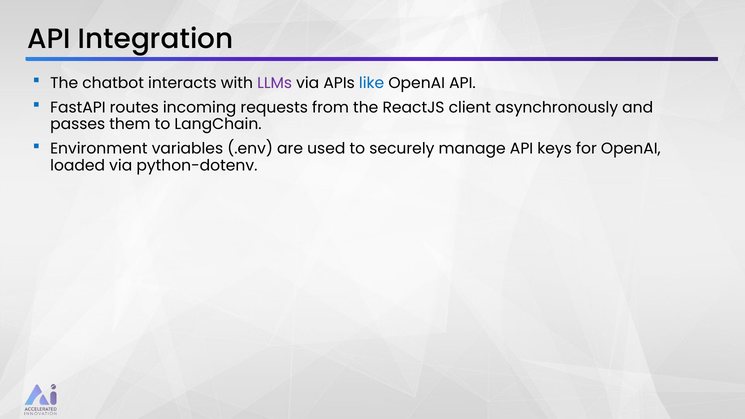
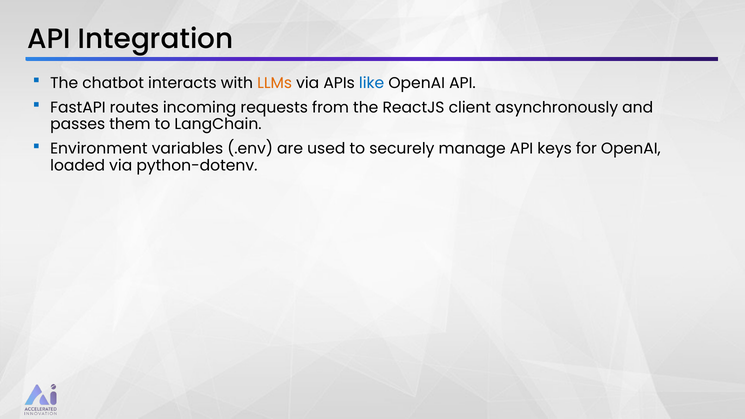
LLMs colour: purple -> orange (275, 83)
